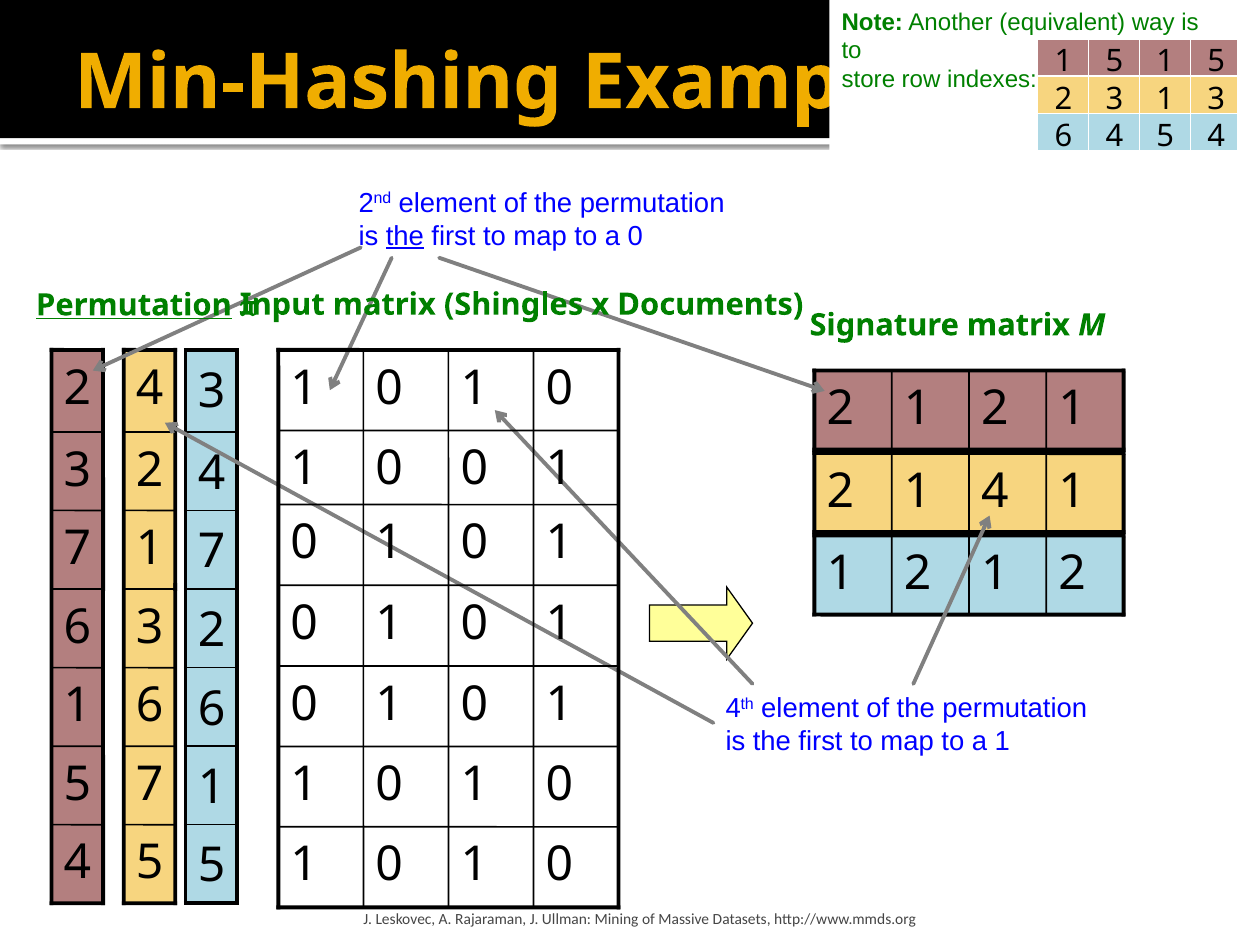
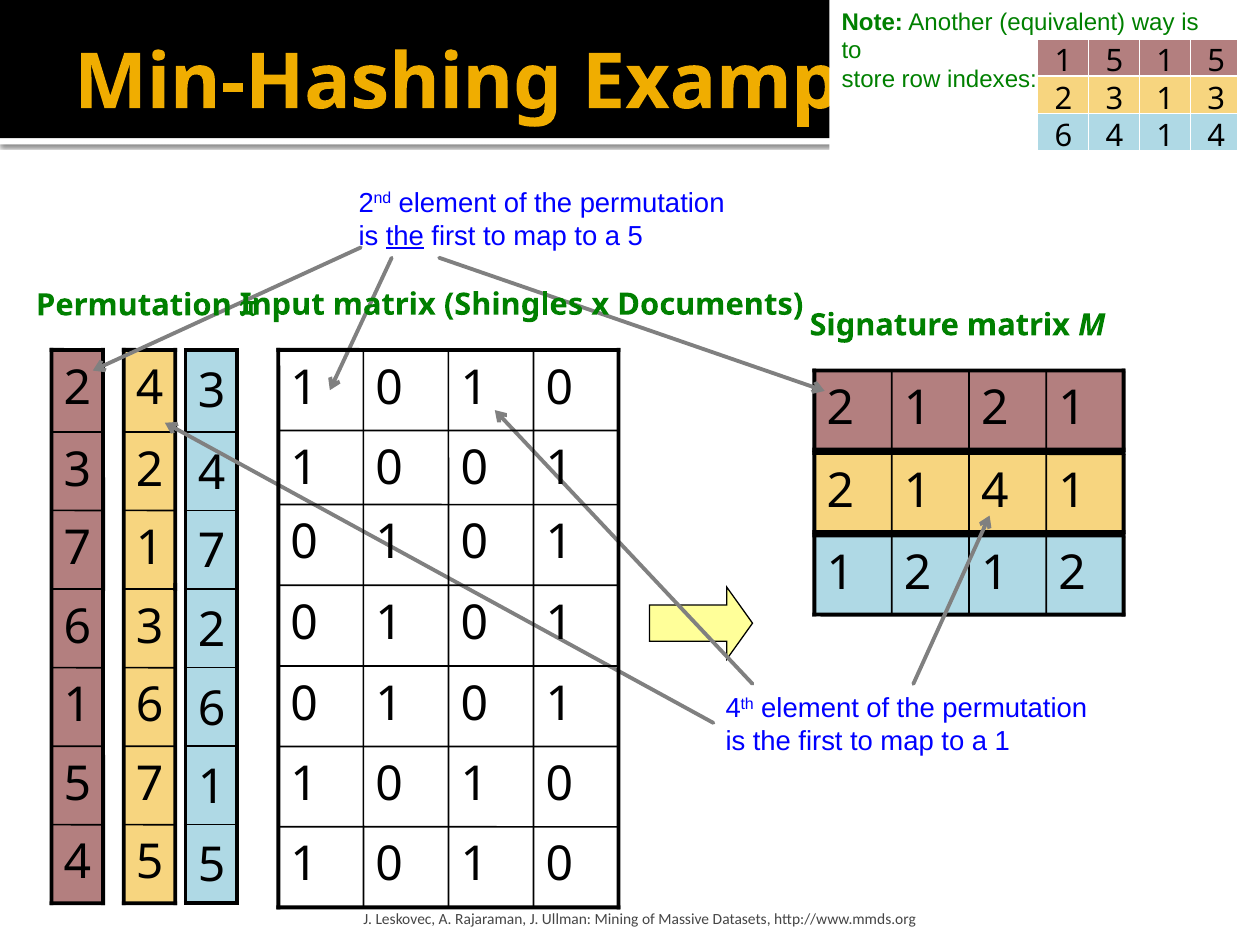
6 4 5: 5 -> 1 (1165, 136)
a 0: 0 -> 5 (635, 236)
Permutation underline: present -> none (134, 305)
